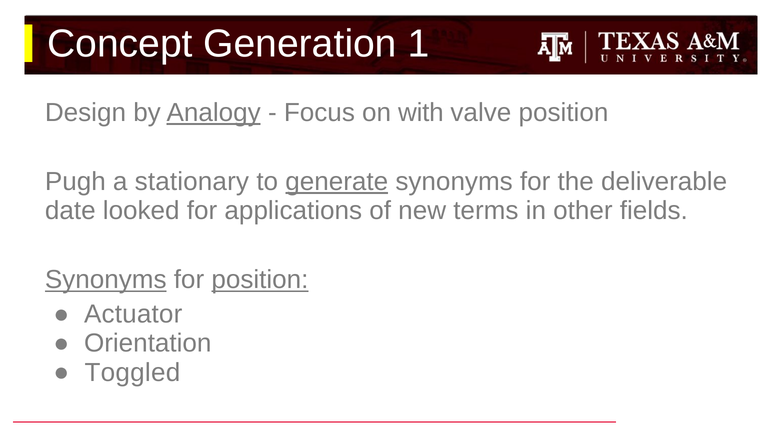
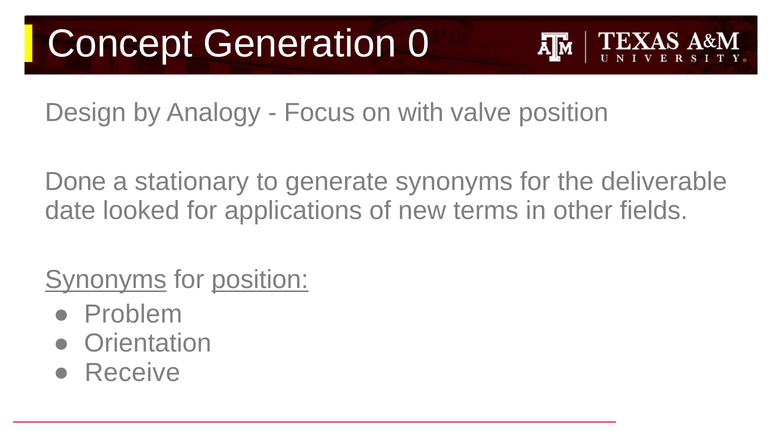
1: 1 -> 0 (418, 44)
Analogy underline: present -> none (214, 113)
Pugh: Pugh -> Done (75, 182)
generate underline: present -> none (337, 182)
Actuator: Actuator -> Problem (133, 314)
Toggled: Toggled -> Receive (132, 372)
